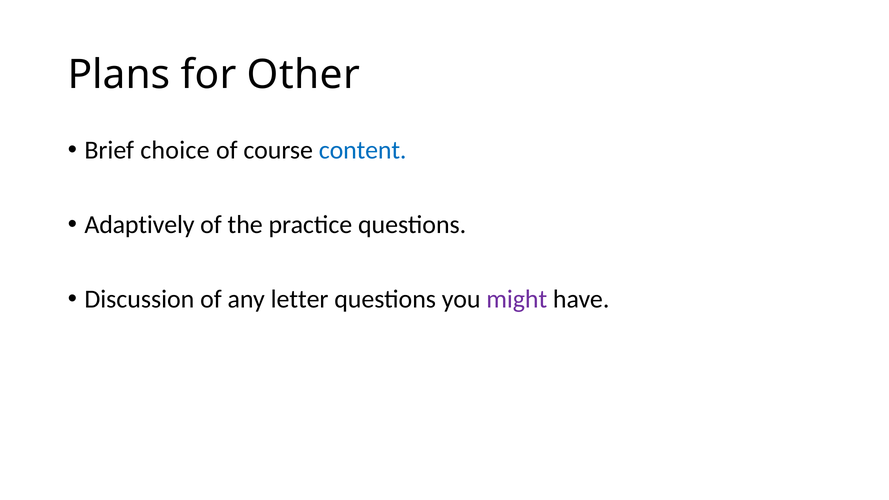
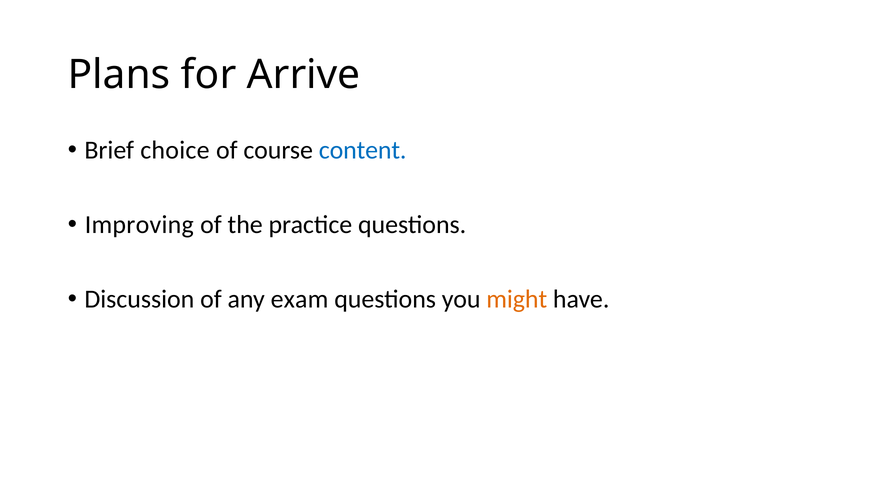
Other: Other -> Arrive (304, 75)
Adaptively: Adaptively -> Improving (139, 225)
letter: letter -> exam (300, 299)
might colour: purple -> orange (517, 299)
